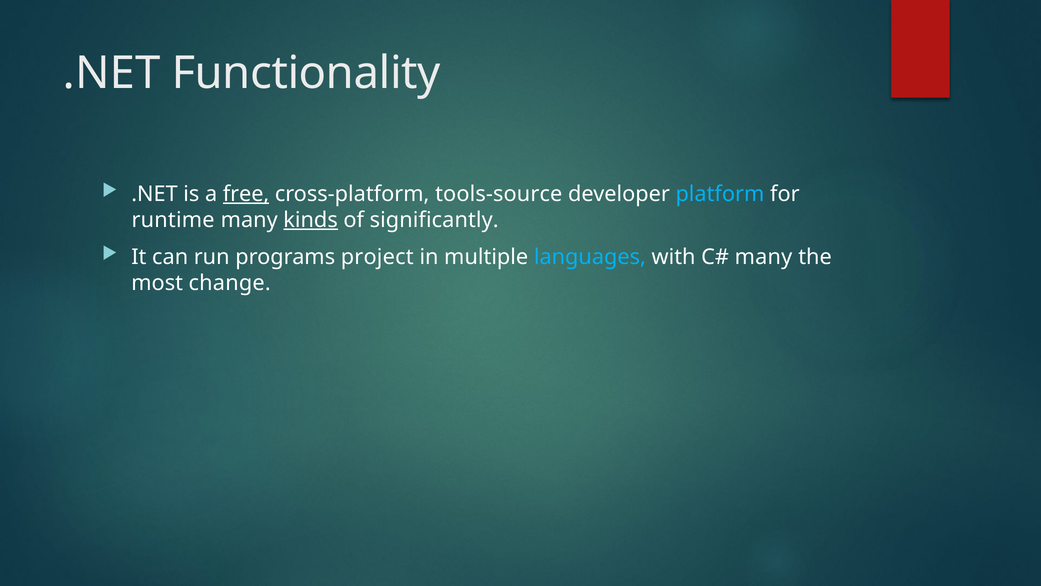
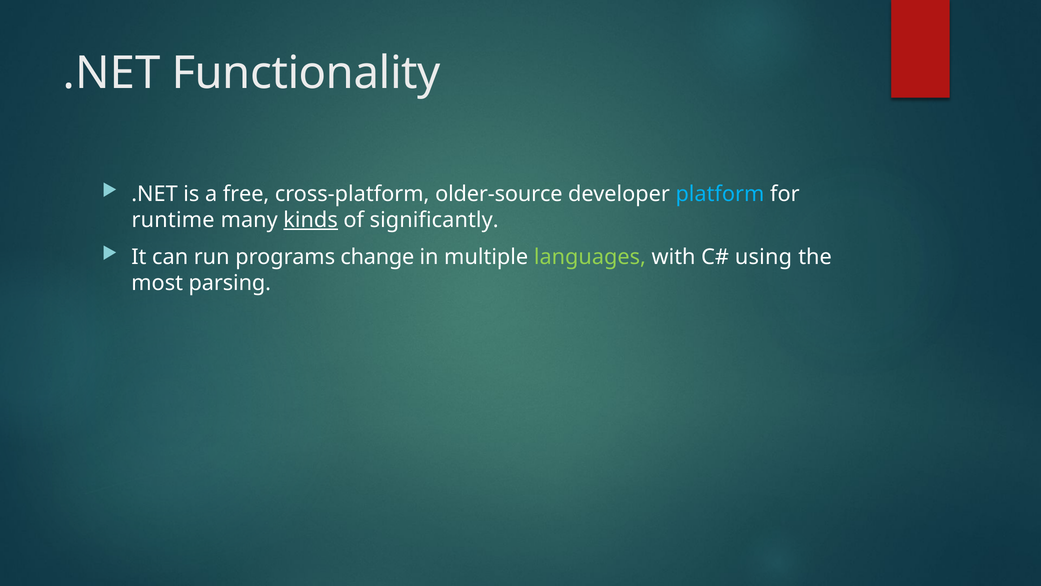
free underline: present -> none (246, 194)
tools-source: tools-source -> older-source (499, 194)
project: project -> change (377, 257)
languages colour: light blue -> light green (590, 257)
many: many -> using (764, 257)
change: change -> parsing (230, 283)
